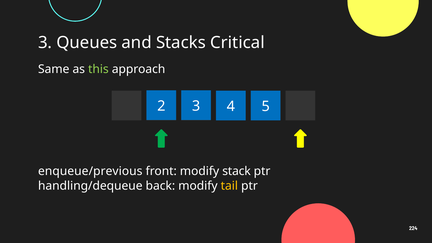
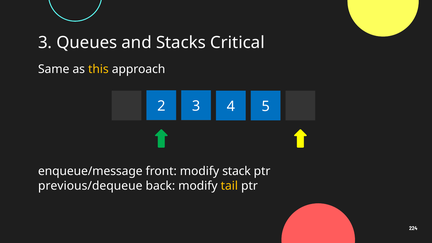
this colour: light green -> yellow (98, 69)
enqueue/previous: enqueue/previous -> enqueue/message (90, 171)
handling/dequeue: handling/dequeue -> previous/dequeue (90, 186)
